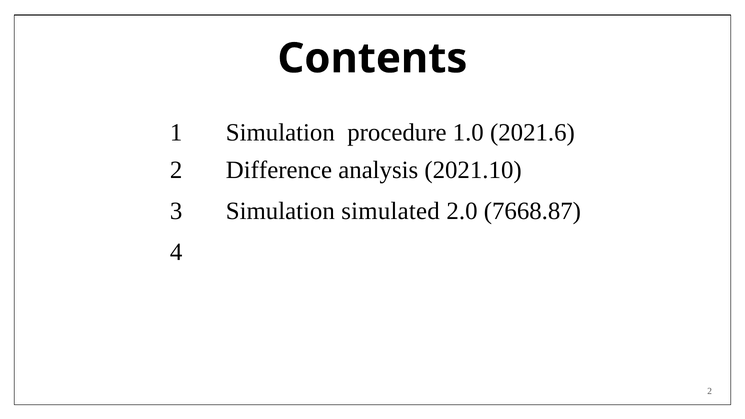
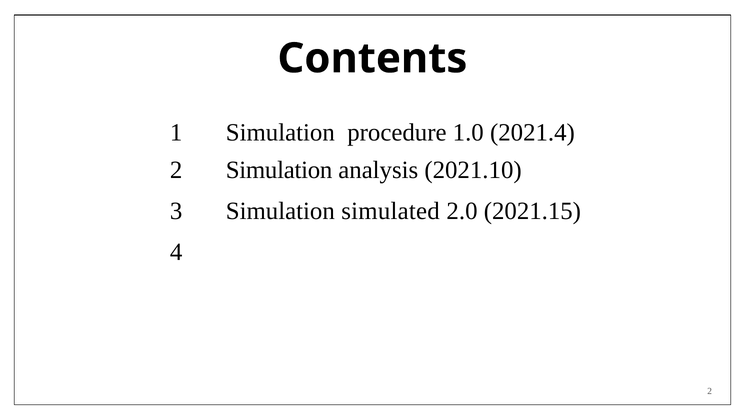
2021.6: 2021.6 -> 2021.4 (532, 133)
2 Difference: Difference -> Simulation (279, 170)
7668.87: 7668.87 -> 2021.15 (532, 211)
